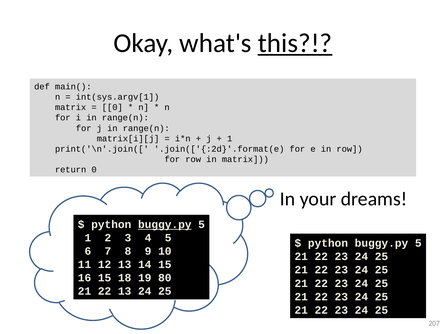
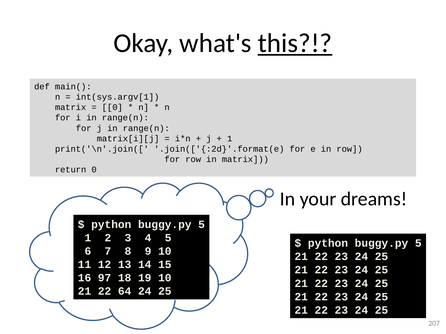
buggy.py underline: present -> none (165, 225)
16 15: 15 -> 97 (105, 278)
19 80: 80 -> 10 (165, 278)
22 13: 13 -> 64 (125, 292)
